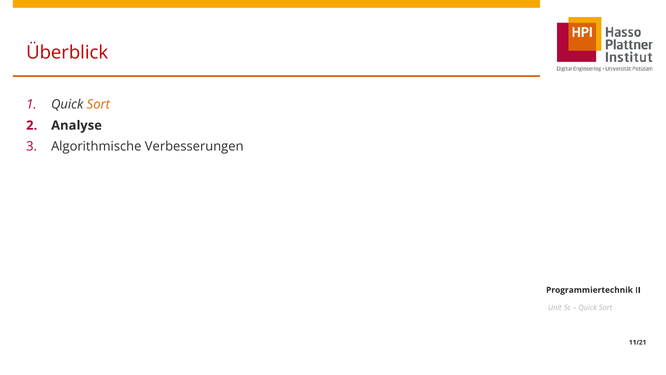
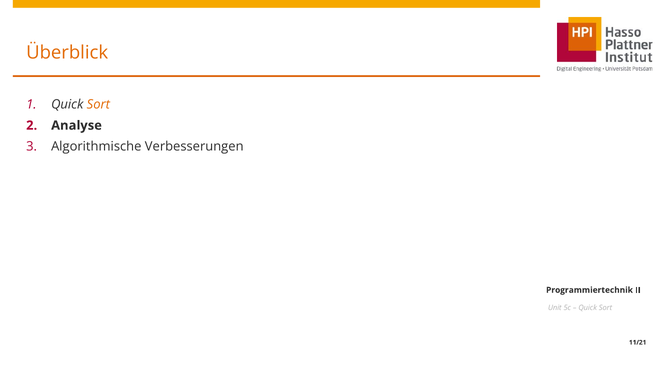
Überblick colour: red -> orange (67, 52)
